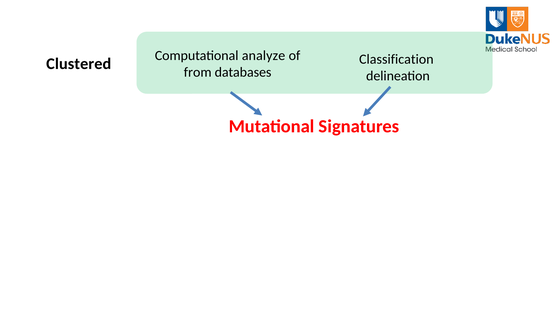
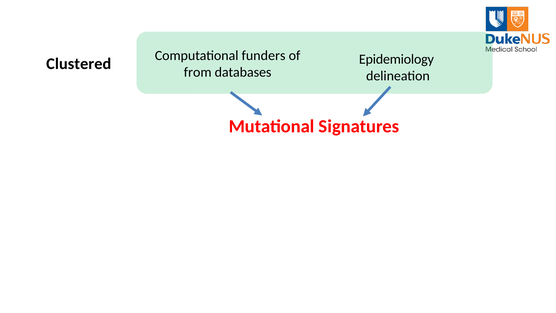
analyze: analyze -> funders (264, 55)
Classification: Classification -> Epidemiology (396, 59)
